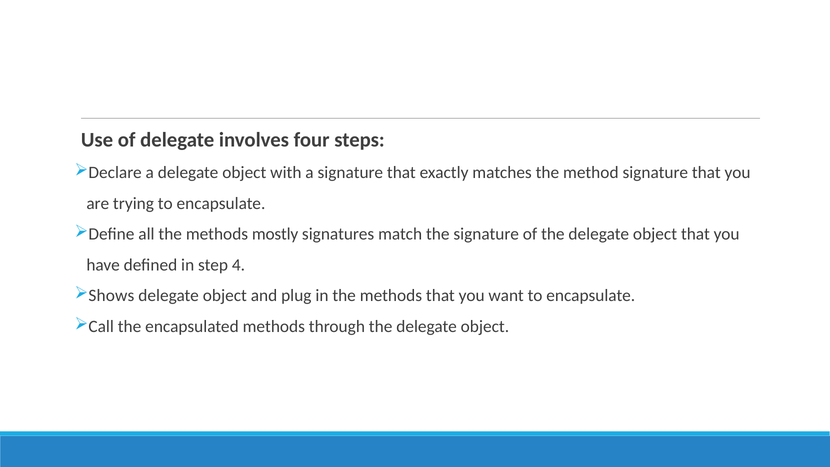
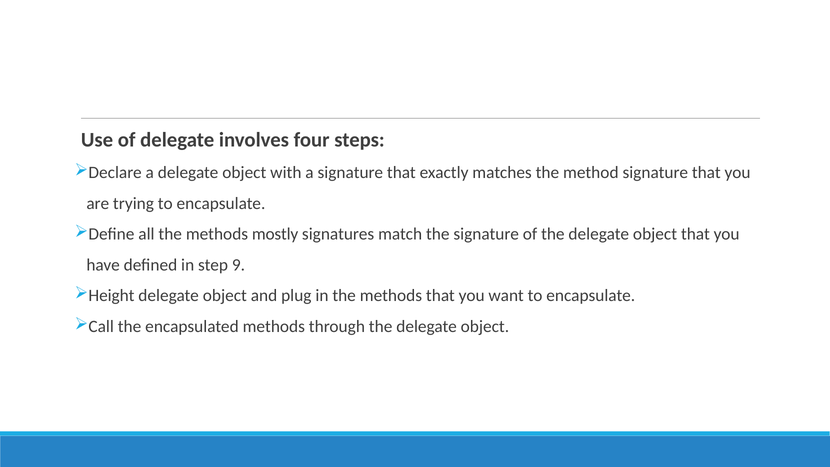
4: 4 -> 9 (238, 265)
Shows: Shows -> Height (111, 296)
